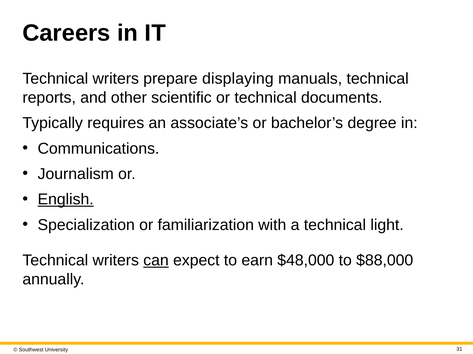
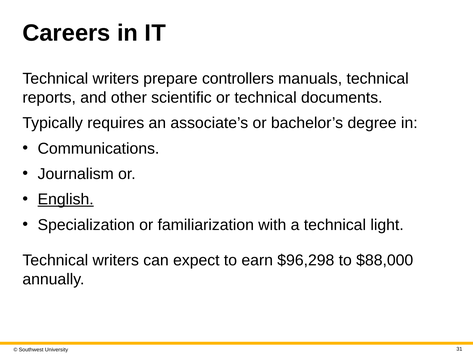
displaying: displaying -> controllers (238, 79)
can underline: present -> none (156, 261)
$48,000: $48,000 -> $96,298 (306, 261)
